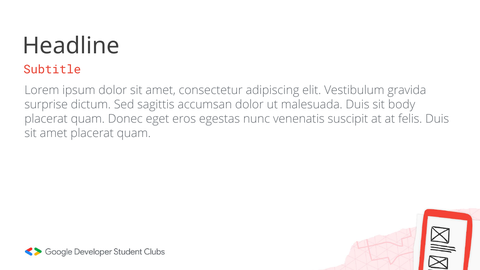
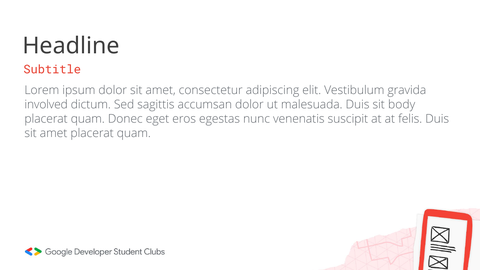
surprise: surprise -> involved (46, 105)
